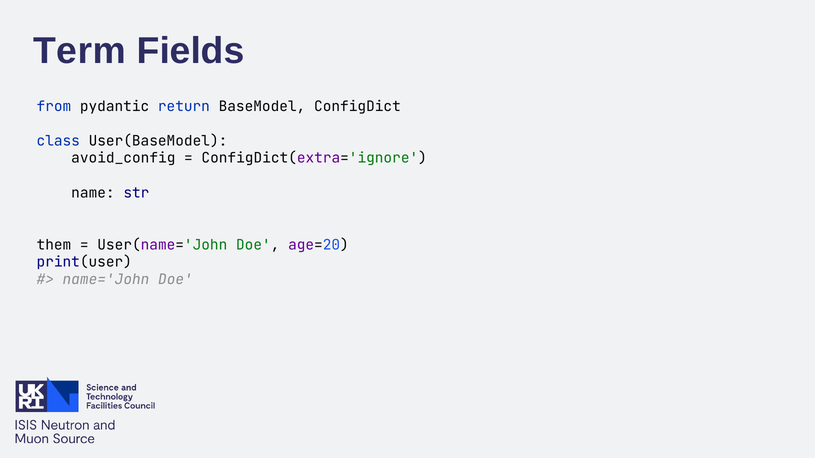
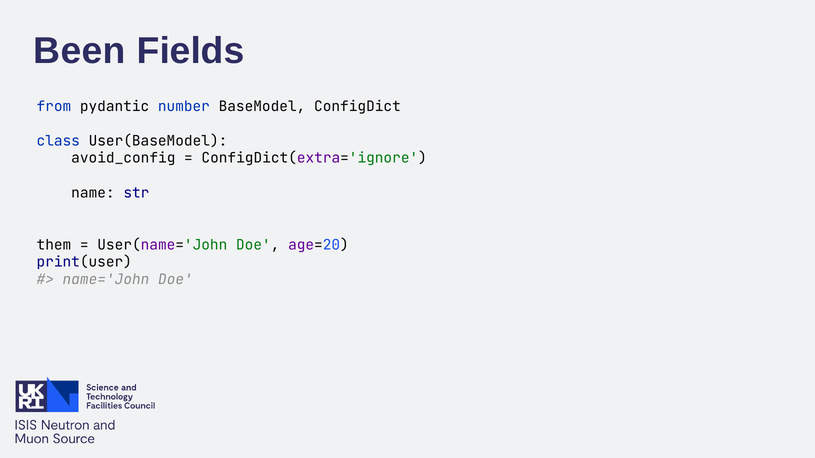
Term: Term -> Been (80, 51)
return: return -> number (184, 106)
